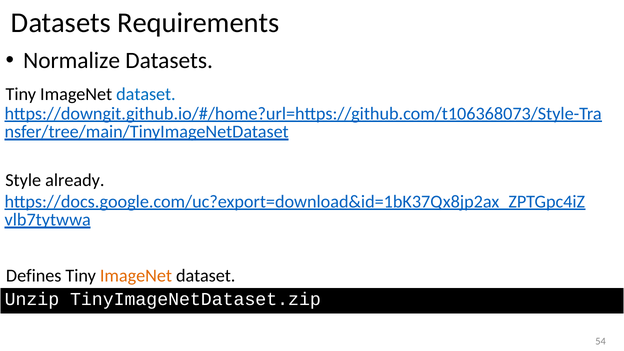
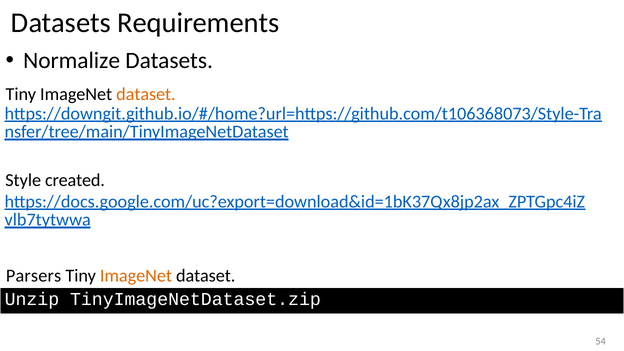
dataset colour: blue -> orange (146, 94)
already: already -> created (75, 180)
Defines: Defines -> Parsers (34, 276)
